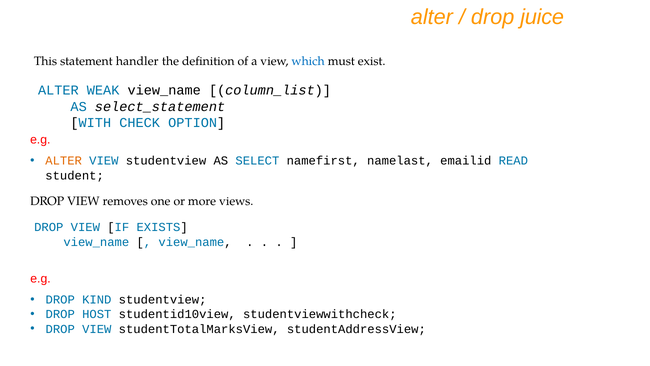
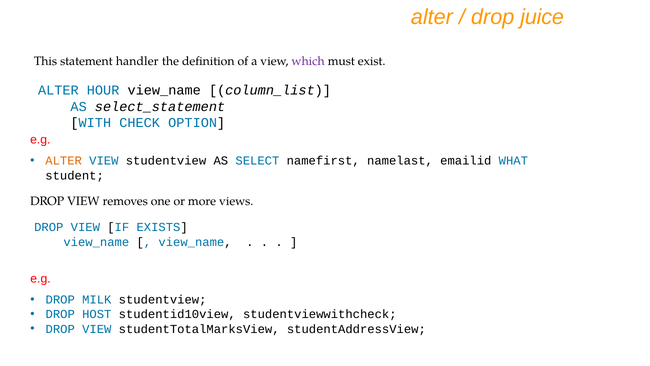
which colour: blue -> purple (308, 61)
WEAK: WEAK -> HOUR (103, 90)
READ: READ -> WHAT (513, 161)
KIND: KIND -> MILK (97, 300)
